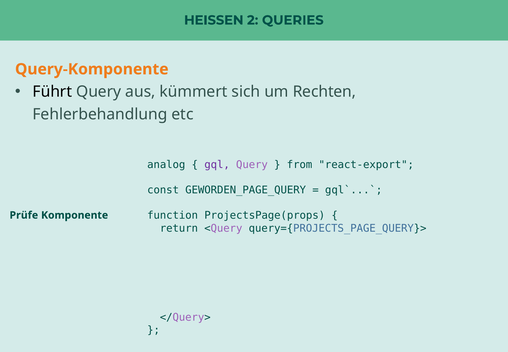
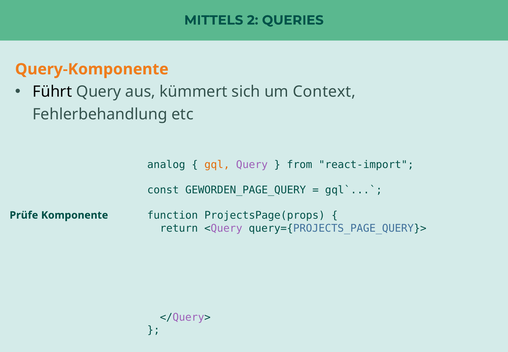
HEISSEN: HEISSEN -> MITTELS (214, 20)
Rechten: Rechten -> Context (324, 92)
gql colour: purple -> orange (217, 164)
react-export: react-export -> react-import (366, 164)
